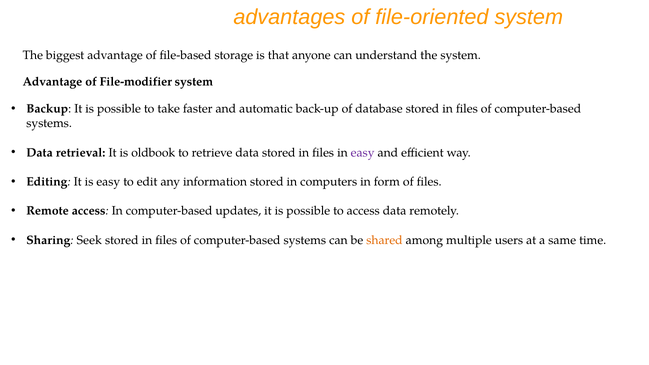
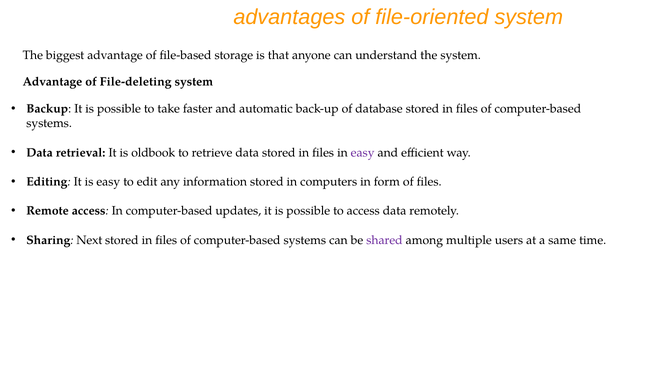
File-modifier: File-modifier -> File-deleting (136, 82)
Seek: Seek -> Next (89, 240)
shared colour: orange -> purple (384, 240)
